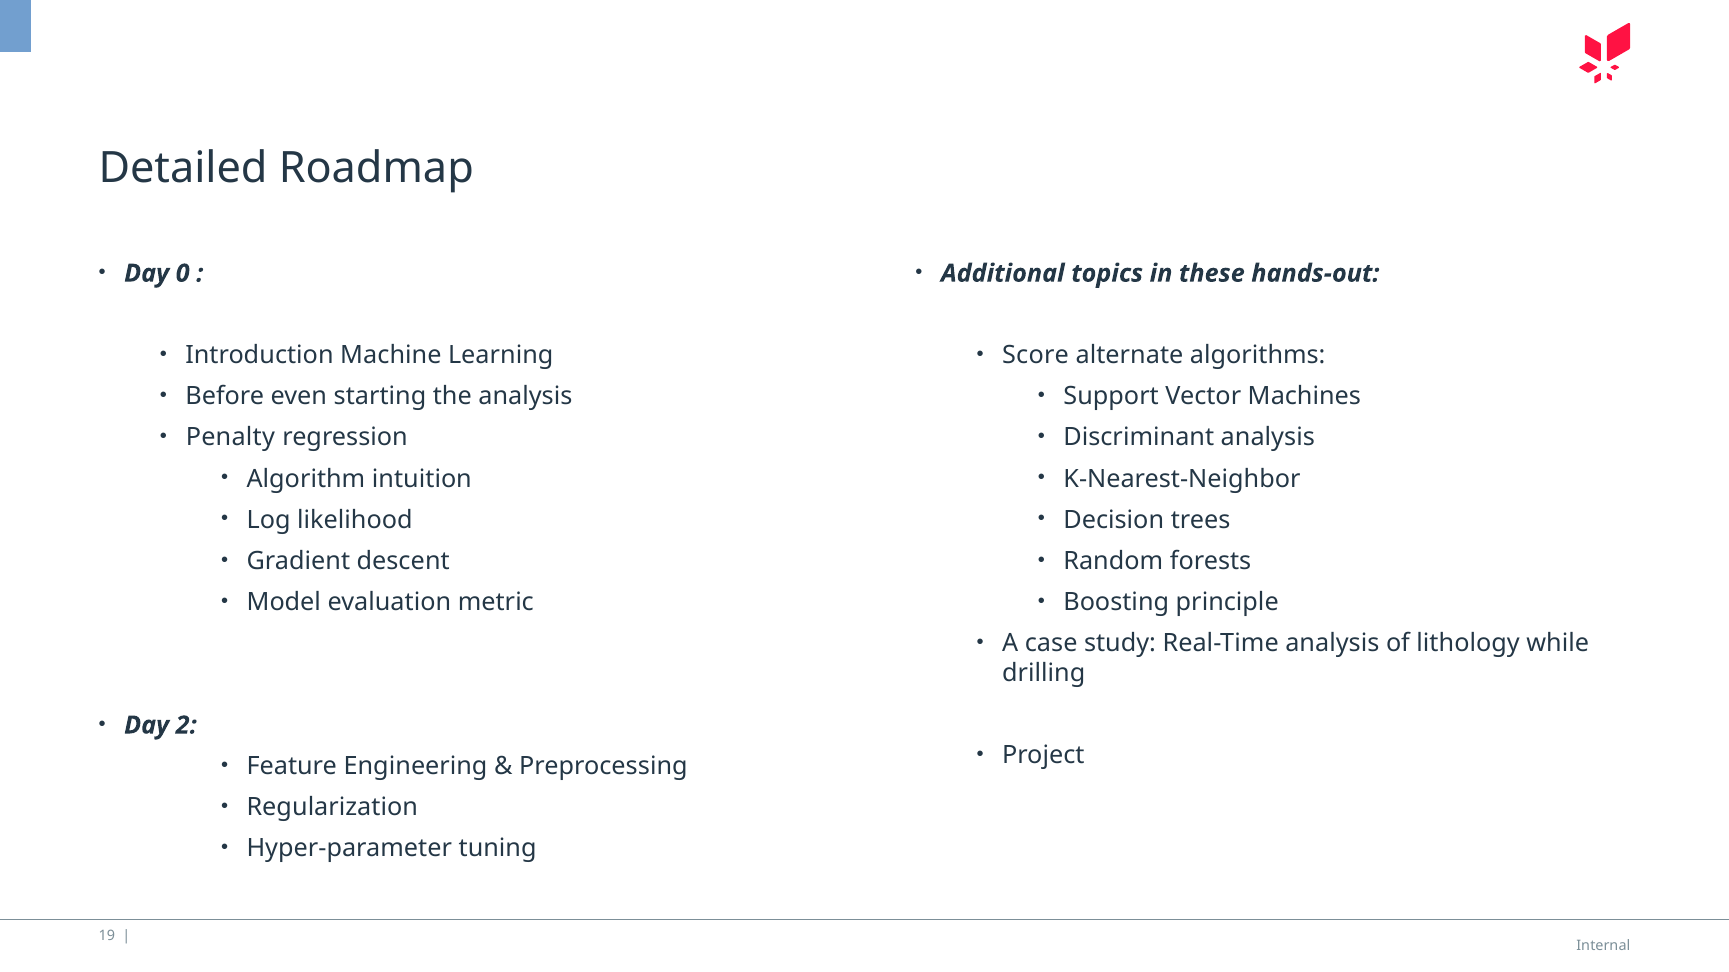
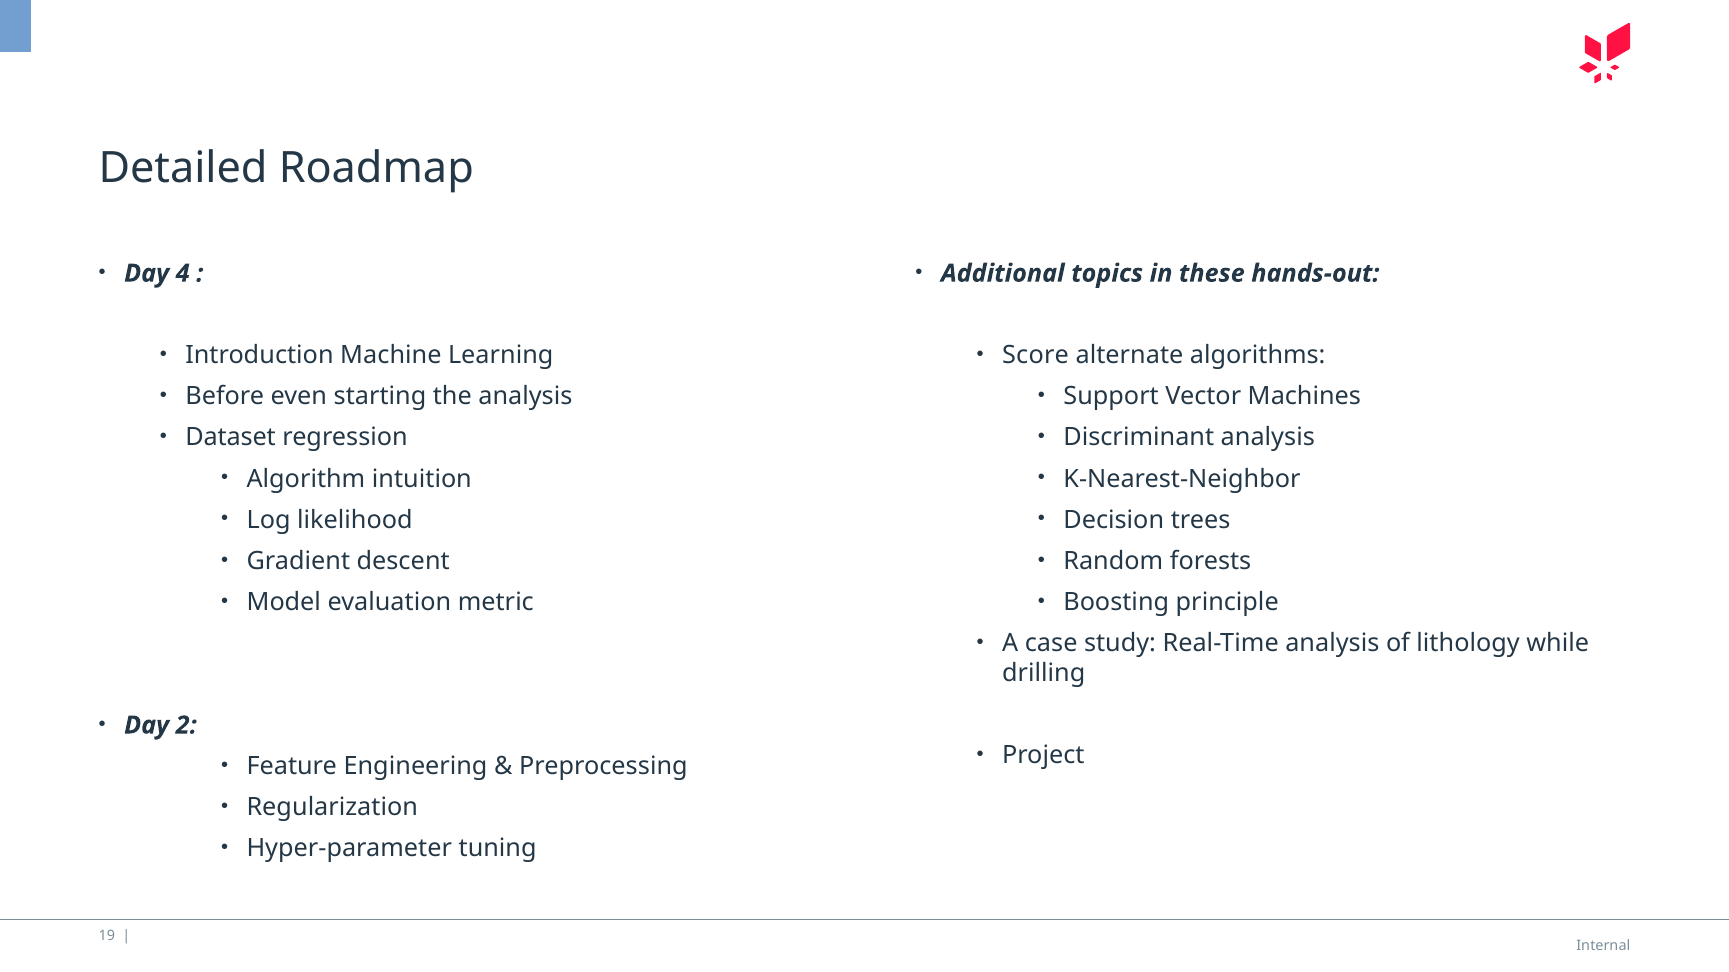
0: 0 -> 4 (183, 274)
Penalty: Penalty -> Dataset (231, 438)
